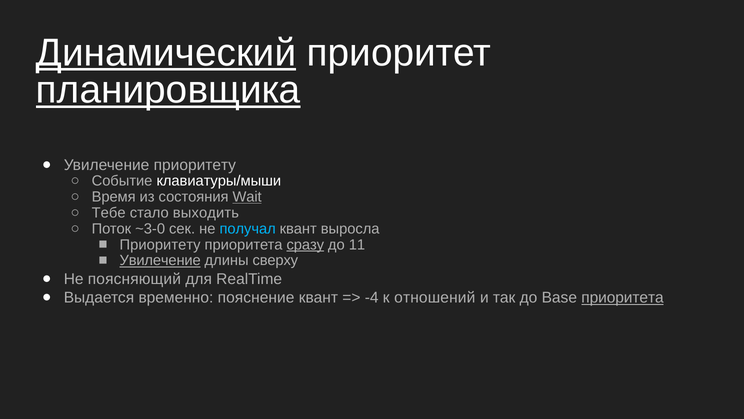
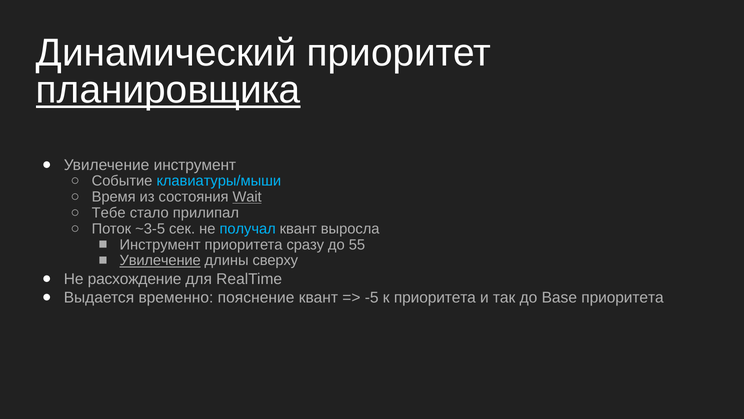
Динамический underline: present -> none (166, 53)
Увилечение приоритету: приоритету -> инструмент (195, 165)
клавиатуры/мыши colour: white -> light blue (219, 181)
выходить: выходить -> прилипал (206, 213)
~3-0: ~3-0 -> ~3-5 (150, 229)
Приоритету: Приоритету -> Инструмент (160, 244)
сразу underline: present -> none (305, 244)
11: 11 -> 55 (357, 244)
поясняющий: поясняющий -> расхождение (135, 279)
-4: -4 -> -5 (372, 297)
к отношений: отношений -> приоритета (435, 297)
приоритета underline: present -> none (622, 297)
